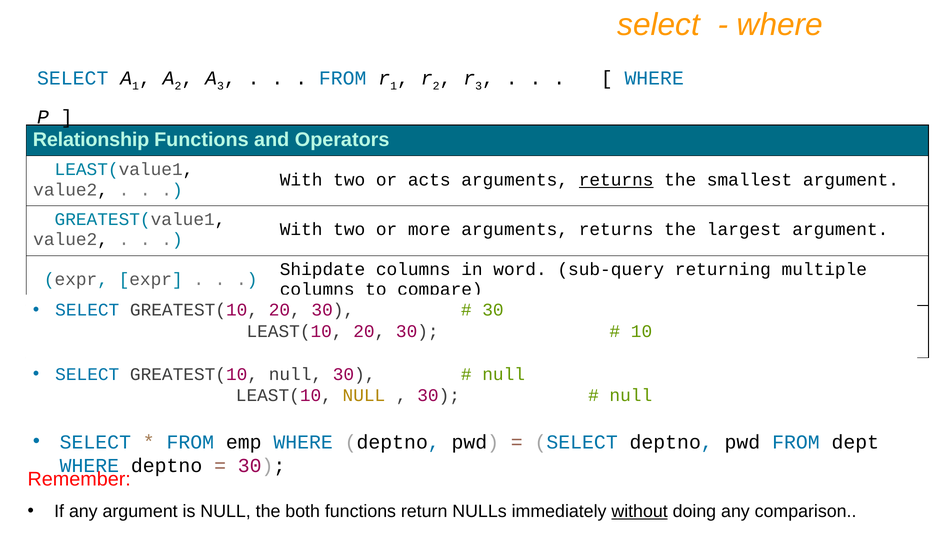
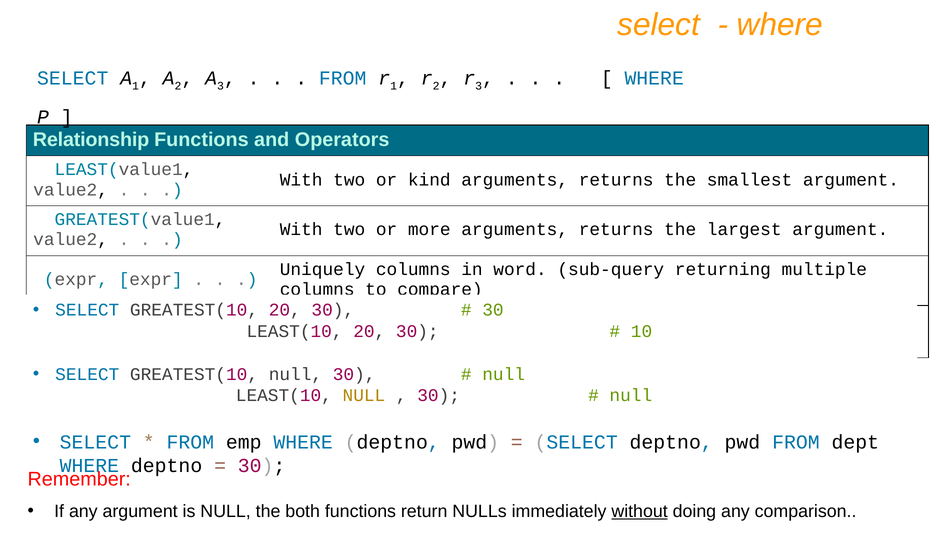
acts: acts -> kind (429, 180)
returns underline: present -> none (616, 180)
Shipdate: Shipdate -> Uniquely (323, 269)
